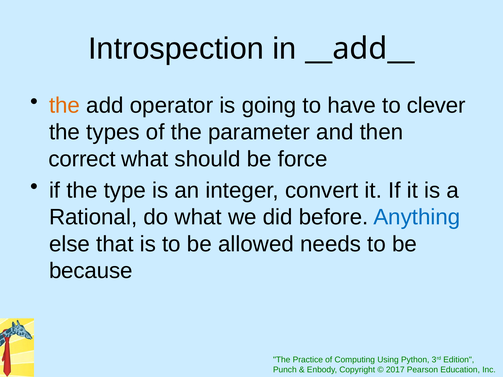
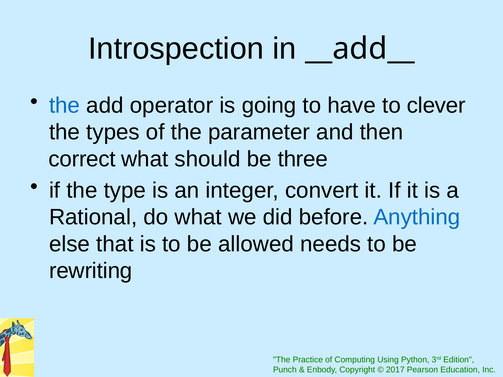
the colour: orange -> blue (65, 106)
force: force -> three (303, 159)
because: because -> rewriting (91, 271)
